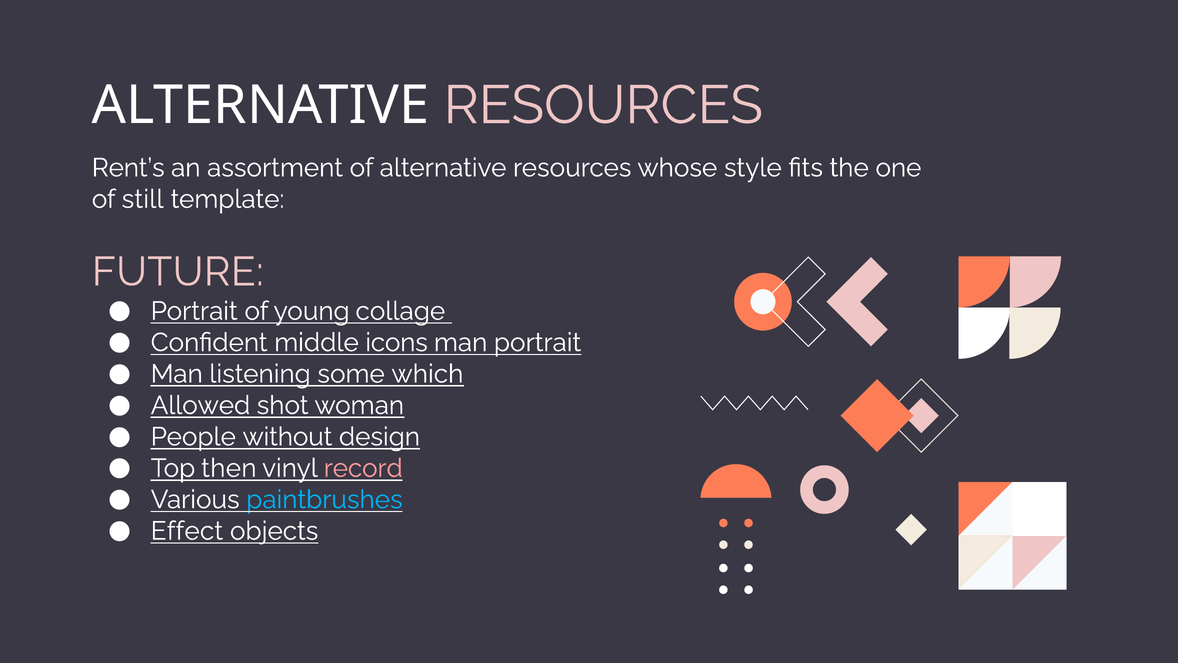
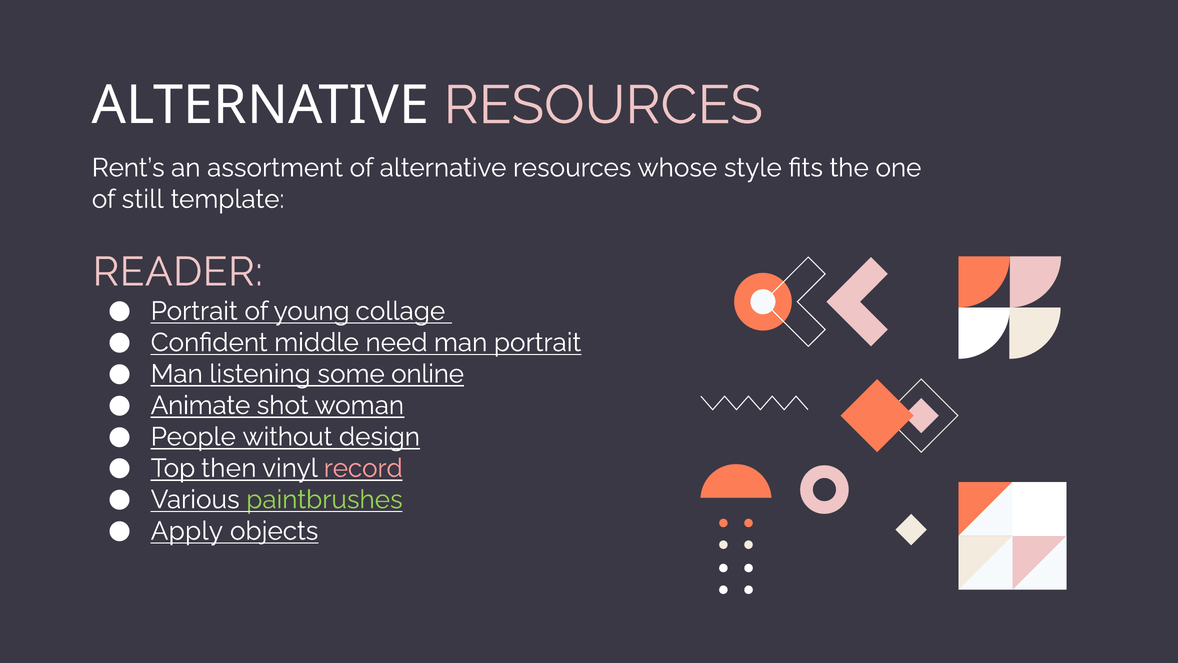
FUTURE: FUTURE -> READER (178, 272)
icons: icons -> need (396, 342)
which: which -> online (428, 374)
Allowed: Allowed -> Animate (201, 405)
paintbrushes colour: light blue -> light green (324, 499)
Effect: Effect -> Apply (187, 531)
